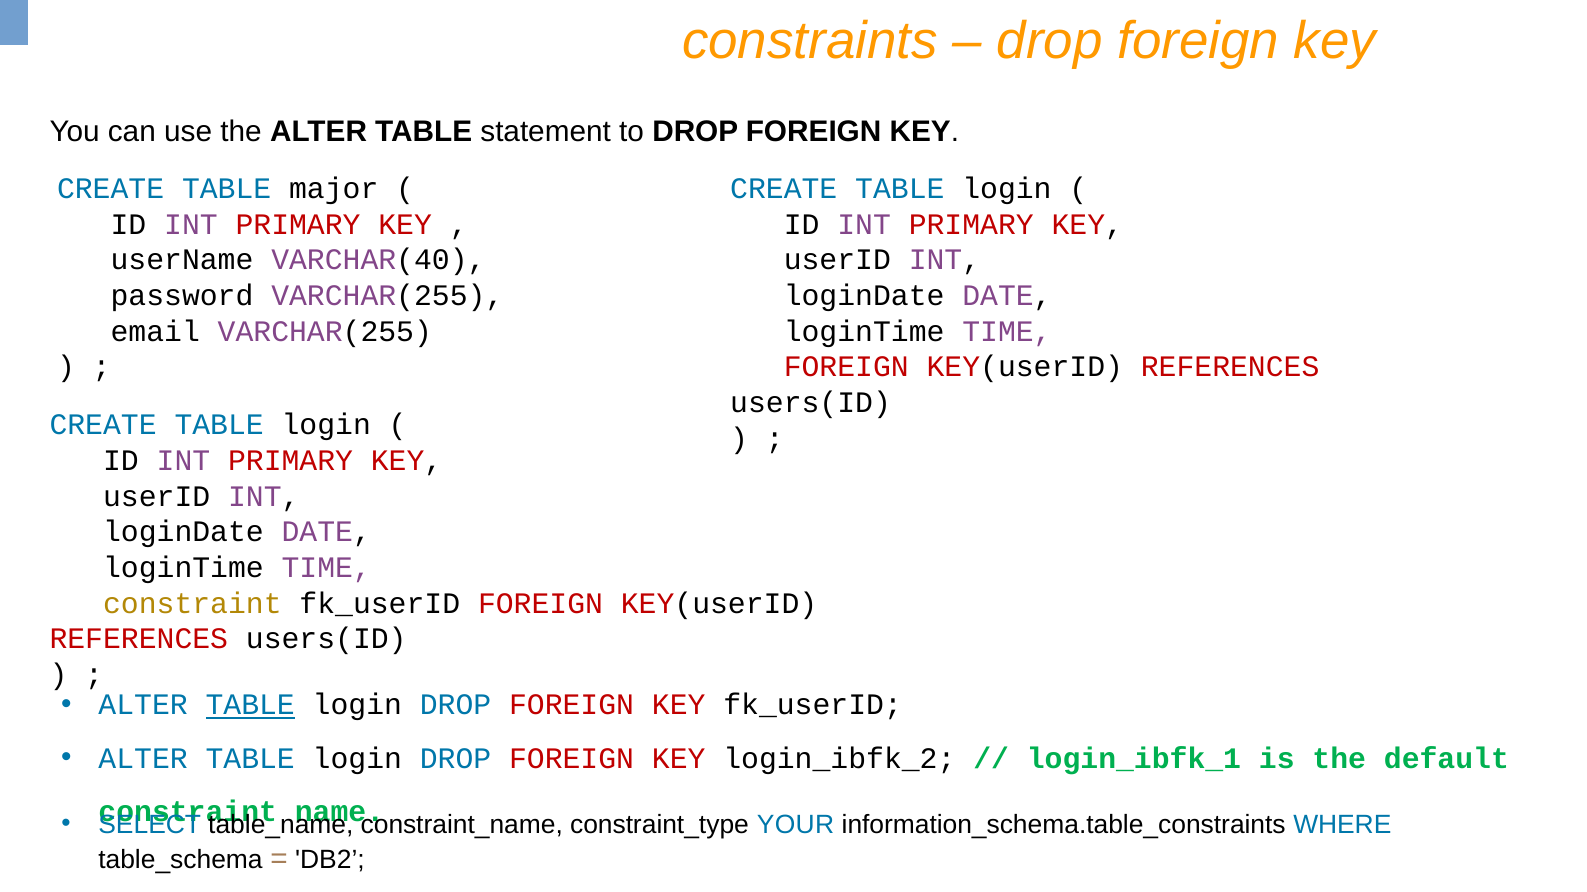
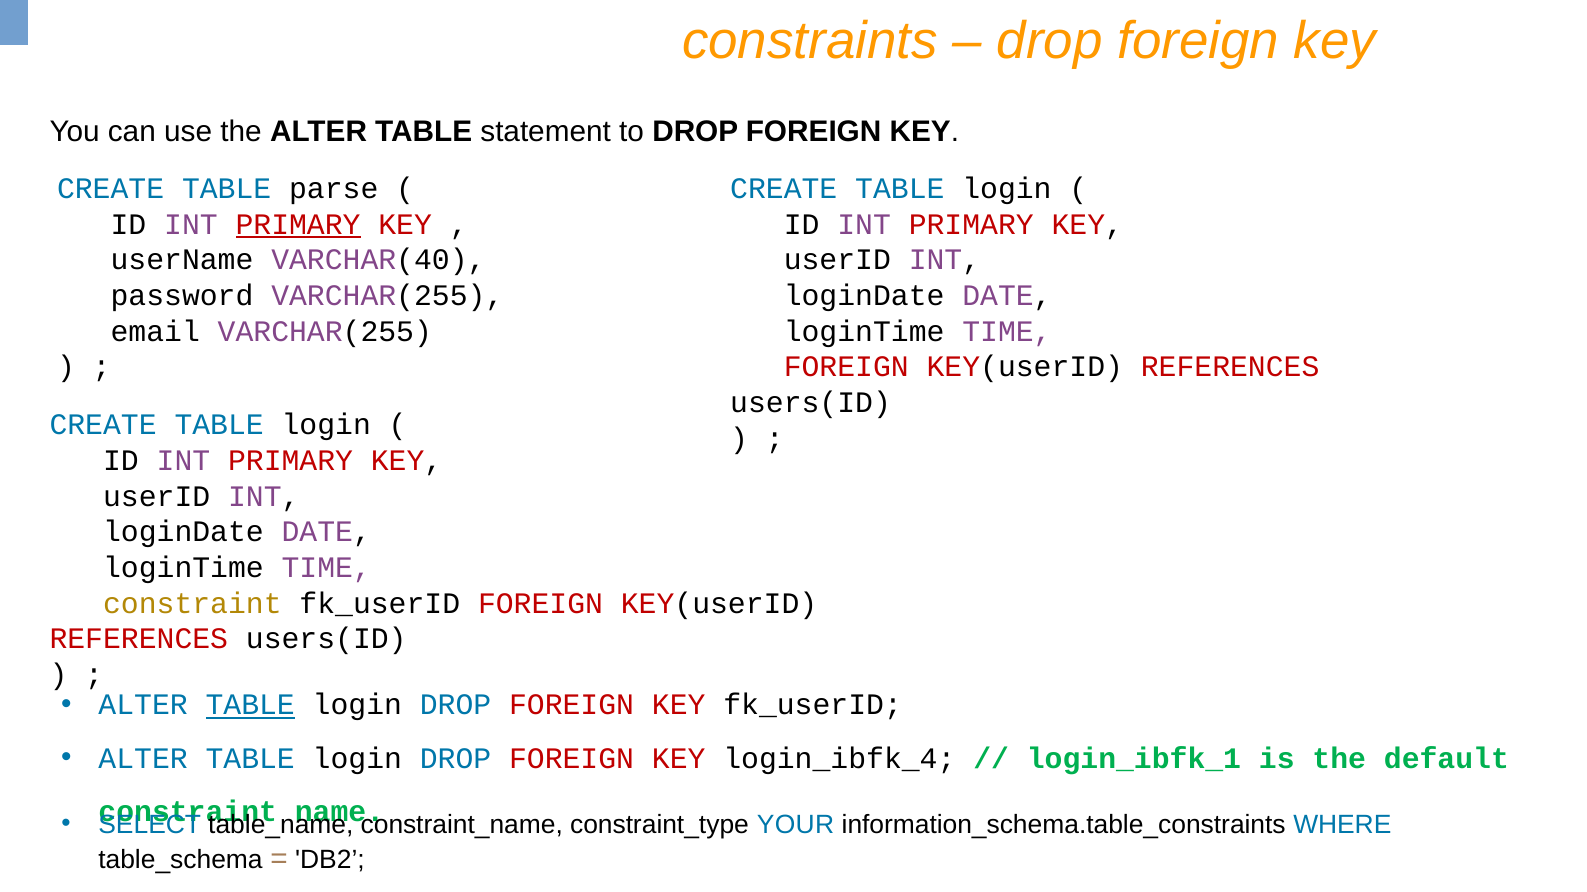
major: major -> parse (334, 189)
PRIMARY underline: none -> present (298, 225)
login_ibfk_2: login_ibfk_2 -> login_ibfk_4 (839, 759)
